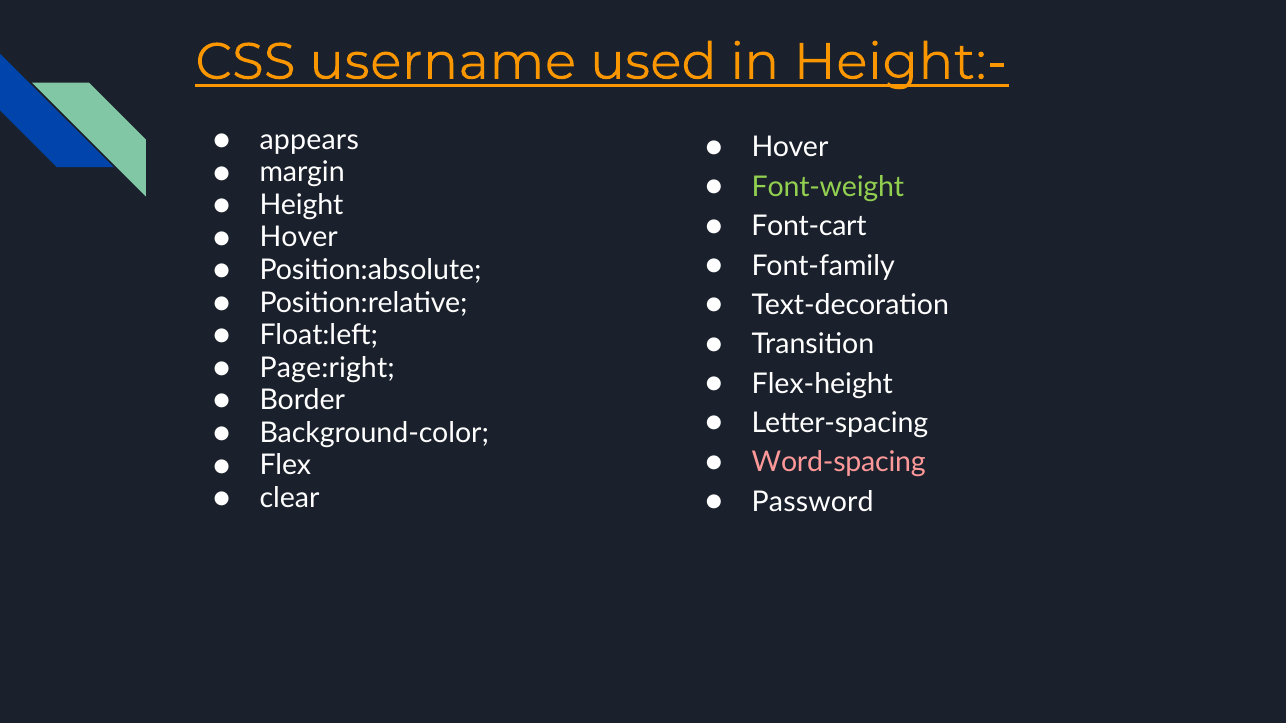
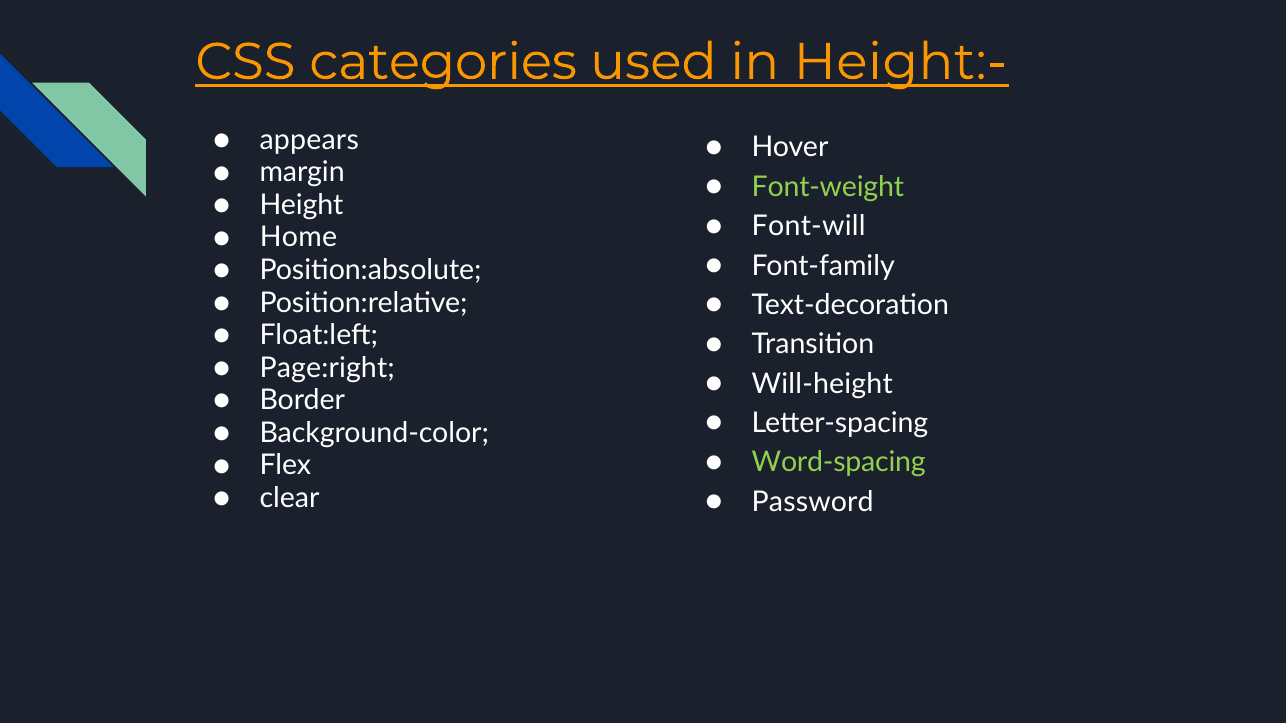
username: username -> categories (443, 62)
Font-cart: Font-cart -> Font-will (809, 226)
Hover: Hover -> Home (299, 238)
Flex-height: Flex-height -> Will-height (822, 384)
Word-spacing colour: pink -> light green (839, 463)
